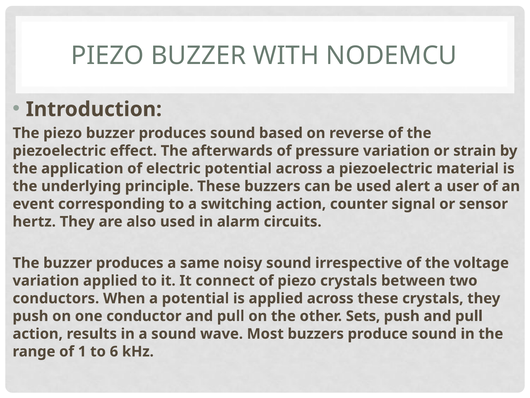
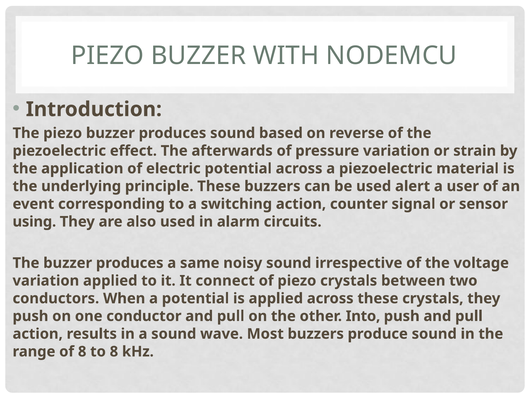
hertz: hertz -> using (34, 221)
Sets: Sets -> Into (363, 316)
of 1: 1 -> 8 (82, 351)
to 6: 6 -> 8 (114, 351)
